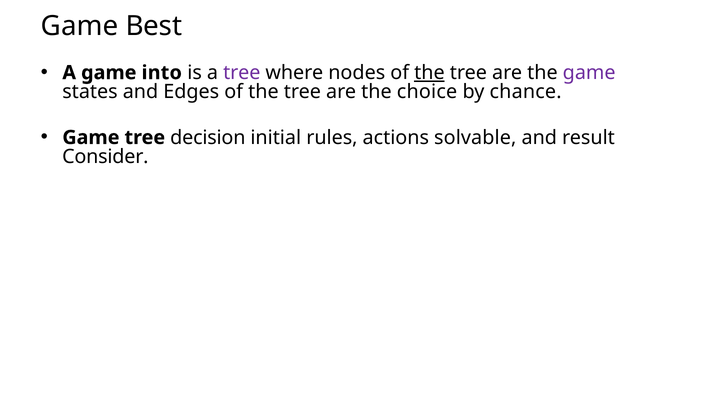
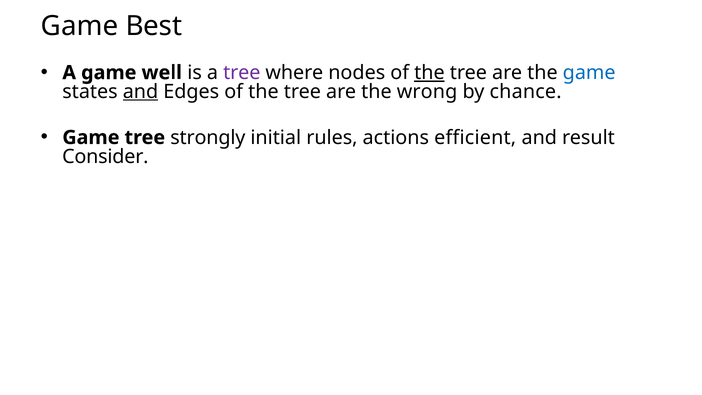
into: into -> well (162, 73)
game colour: purple -> blue (589, 73)
and underline: none -> present (141, 92)
choice: choice -> wrong (427, 92)
decision: decision -> strongly (208, 138)
solvable: solvable -> efficient (475, 138)
